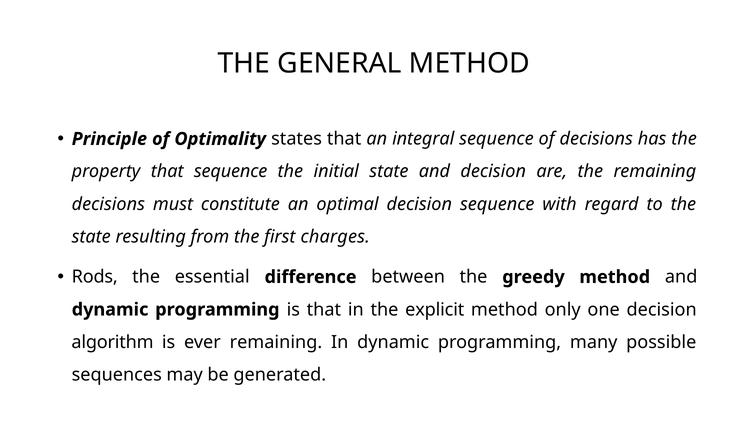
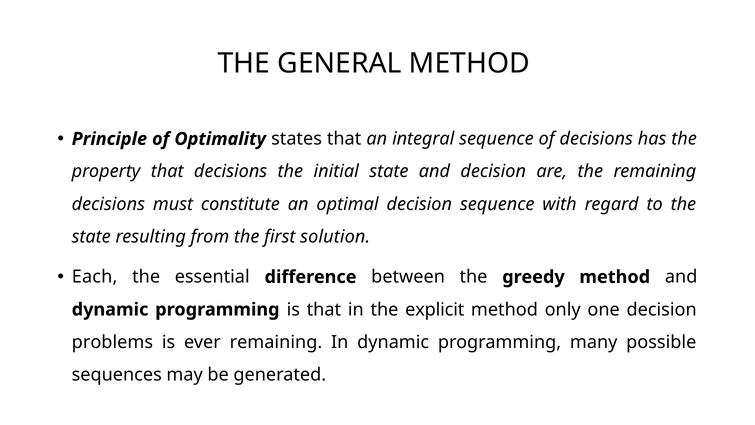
that sequence: sequence -> decisions (231, 171)
charges: charges -> solution (335, 236)
Rods: Rods -> Each (95, 277)
algorithm: algorithm -> problems (112, 342)
